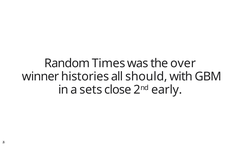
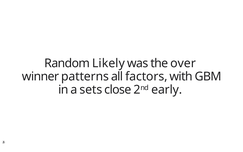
Times: Times -> Likely (108, 63)
histories: histories -> patterns (85, 76)
should: should -> factors (146, 76)
